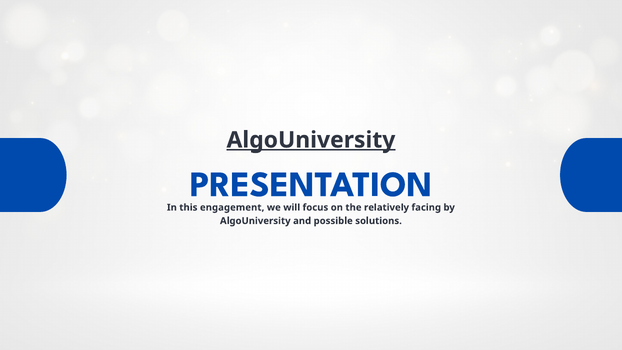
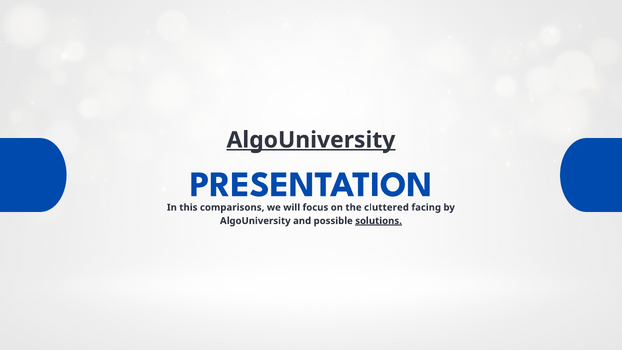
engagement: engagement -> comparisons (232, 207)
relatively: relatively -> cluttered (386, 207)
solutions underline: none -> present (379, 221)
